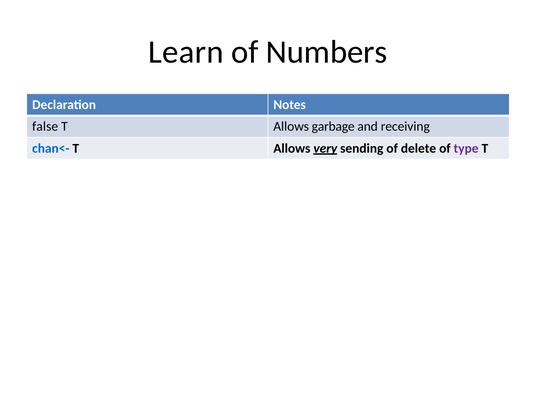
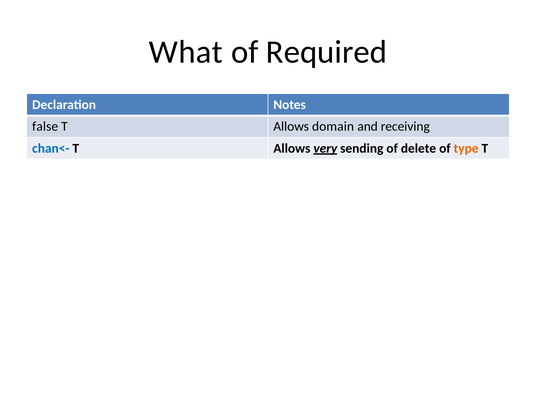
Learn: Learn -> What (186, 52)
Numbers: Numbers -> Required (327, 52)
garbage: garbage -> domain (333, 127)
type colour: purple -> orange (466, 148)
